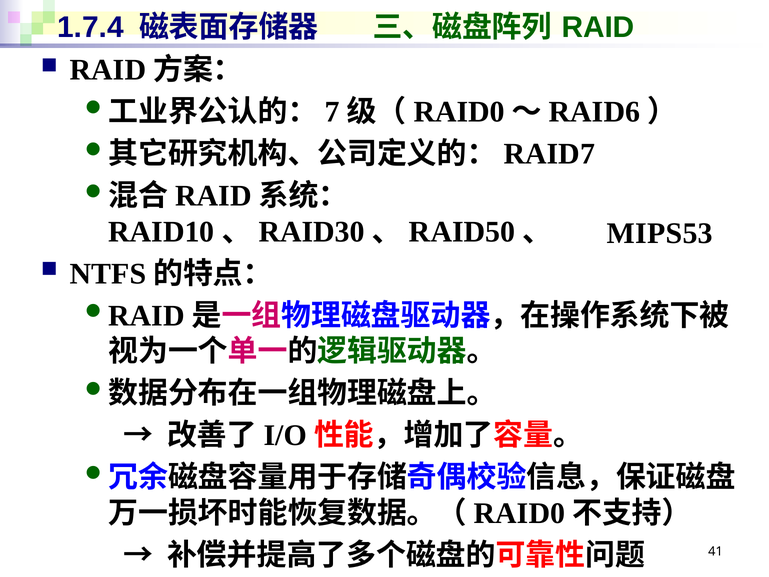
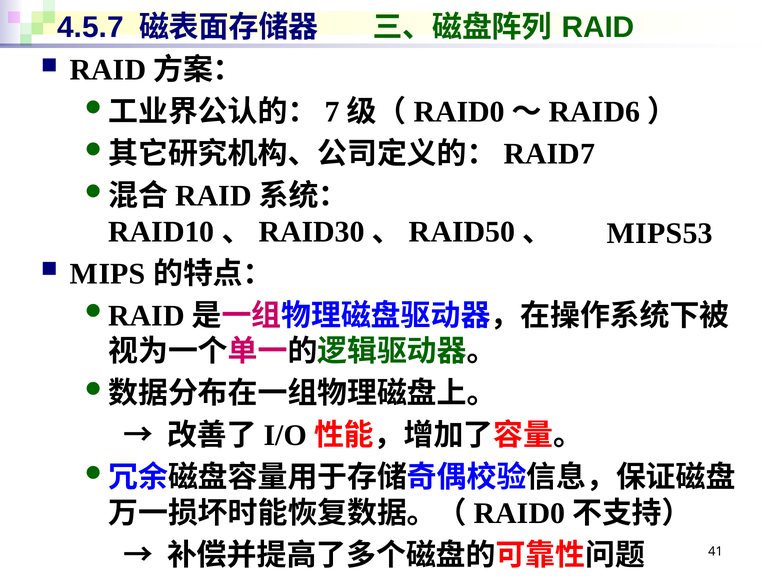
1.7.4: 1.7.4 -> 4.5.7 (91, 28)
NTFS: NTFS -> MIPS (108, 274)
